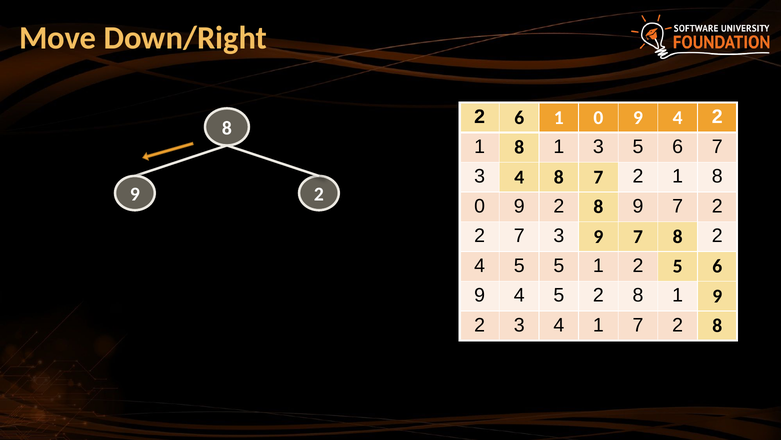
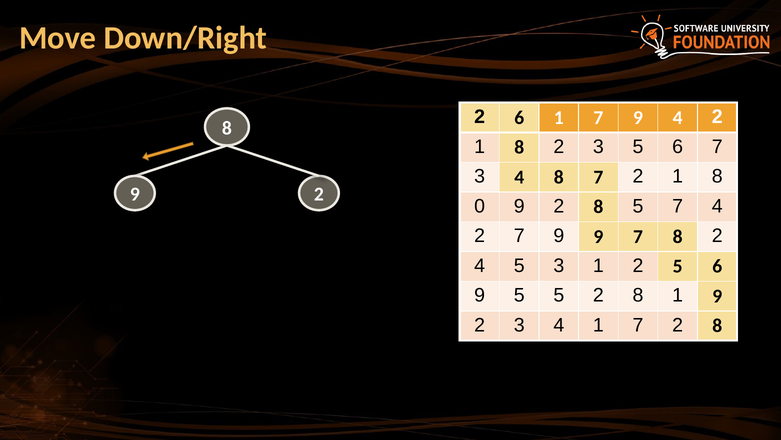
6 1 0: 0 -> 7 (598, 118)
1 8 1: 1 -> 2 (559, 146)
2 8 9: 9 -> 5 (638, 206)
2: 2 -> 4 (717, 206)
2 7 3: 3 -> 9 (559, 236)
5 5: 5 -> 3 (559, 265)
4: 4 -> 5 (519, 295)
